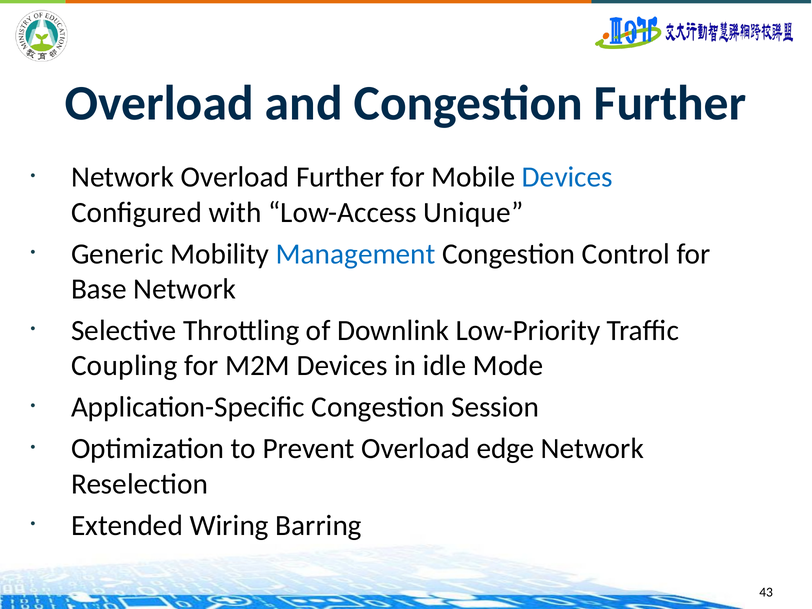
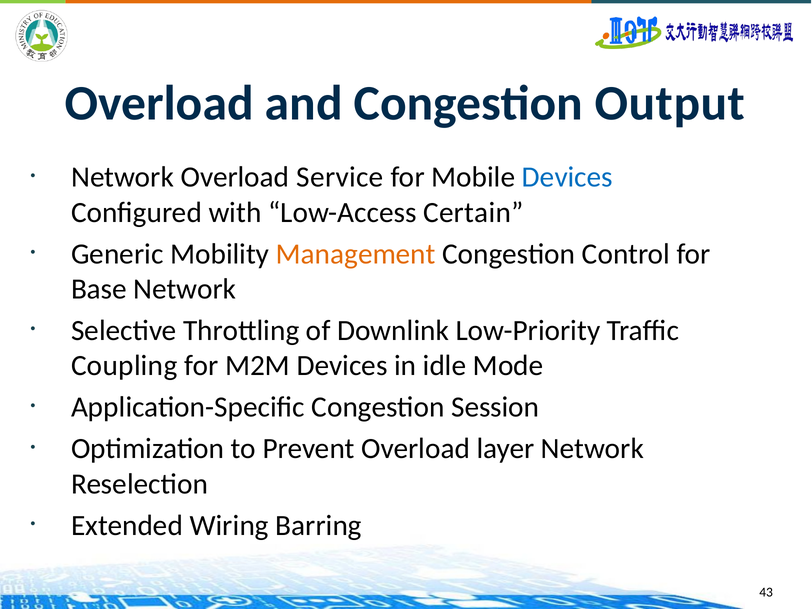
Congestion Further: Further -> Output (670, 103)
Overload Further: Further -> Service (340, 177)
Unique: Unique -> Certain (473, 212)
Management colour: blue -> orange (356, 254)
edge: edge -> layer (506, 449)
